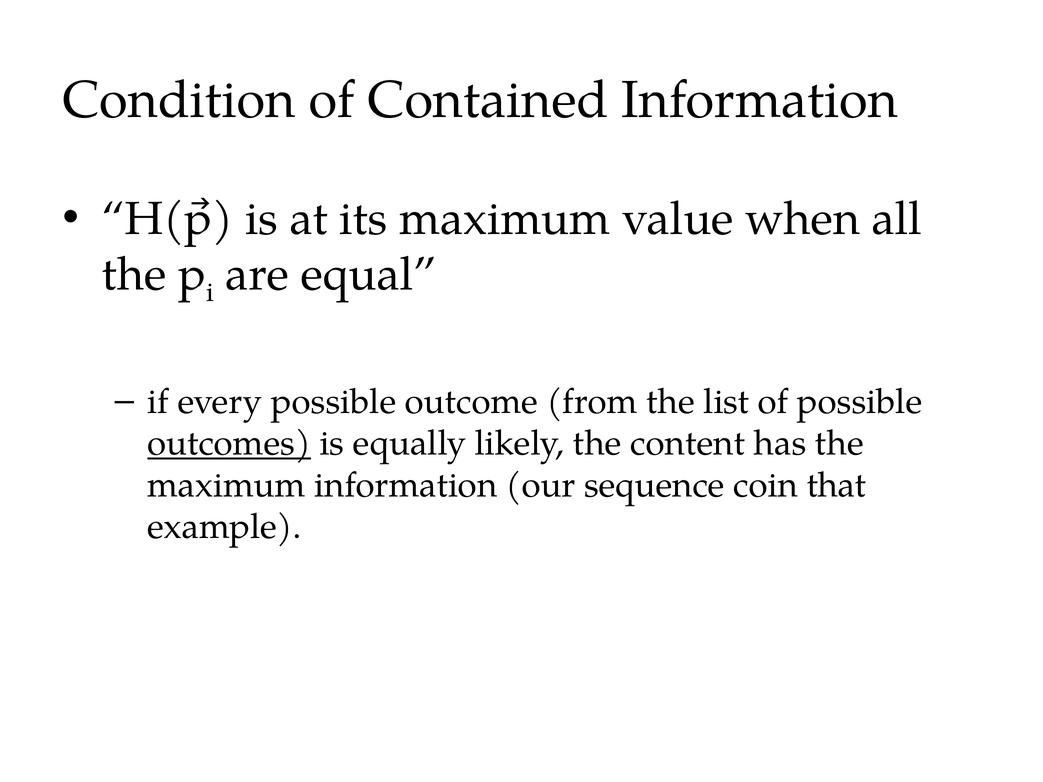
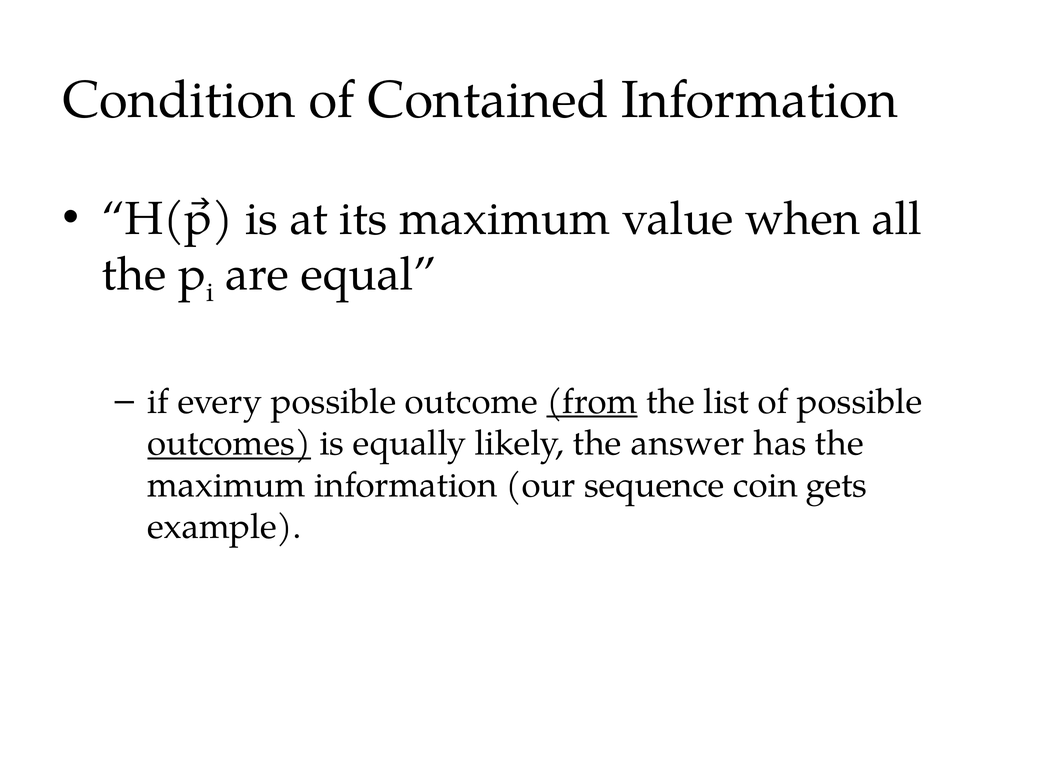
from underline: none -> present (592, 402)
content: content -> answer (688, 444)
that: that -> gets (836, 485)
